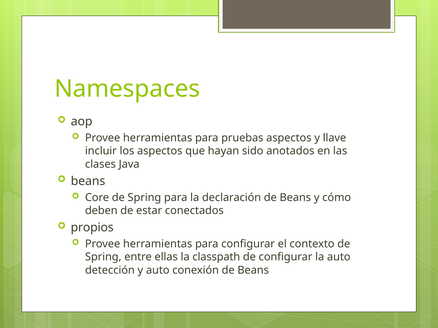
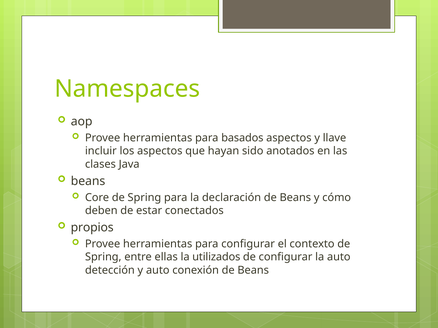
pruebas: pruebas -> basados (242, 138)
classpath: classpath -> utilizados (216, 257)
